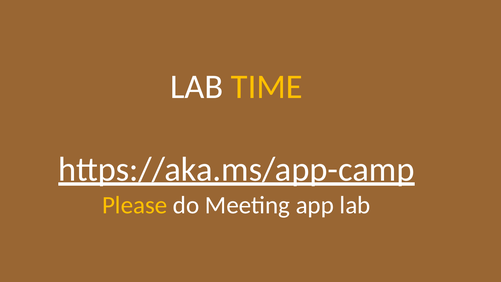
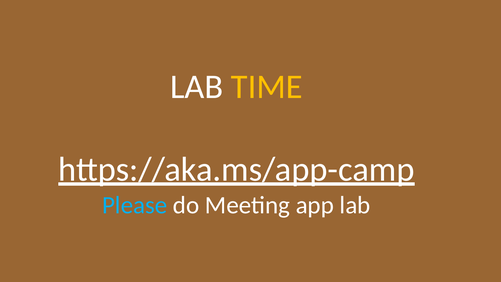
Please colour: yellow -> light blue (135, 205)
